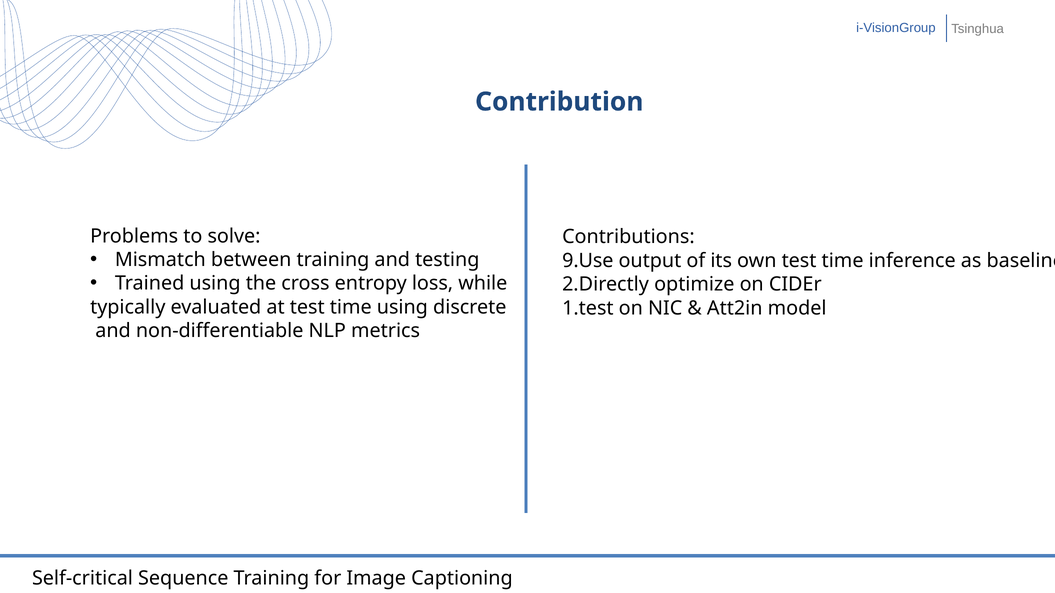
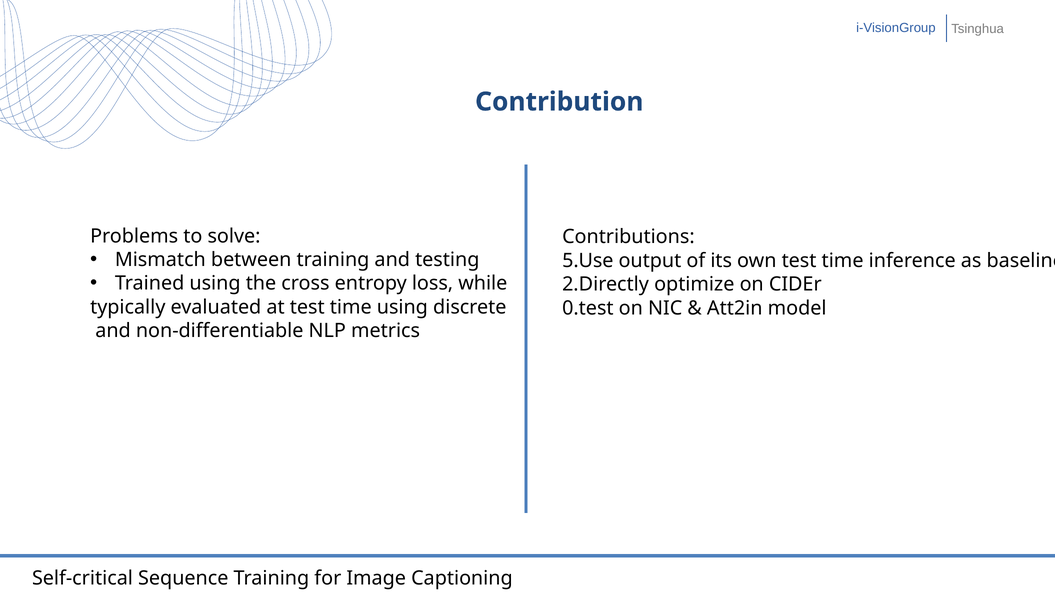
9.Use: 9.Use -> 5.Use (588, 261)
1.test: 1.test -> 0.test (588, 308)
